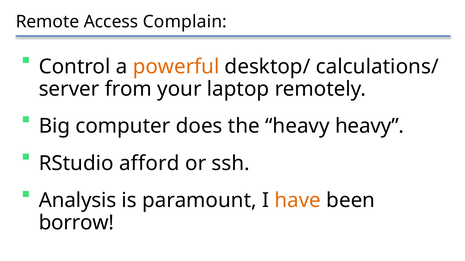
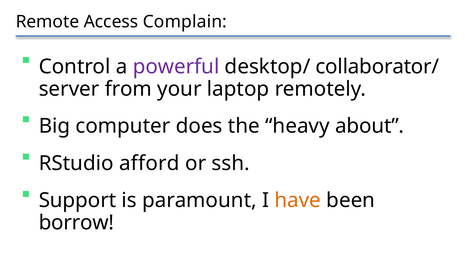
powerful colour: orange -> purple (176, 67)
calculations/: calculations/ -> collaborator/ (377, 67)
heavy heavy: heavy -> about (370, 126)
Analysis: Analysis -> Support (77, 201)
